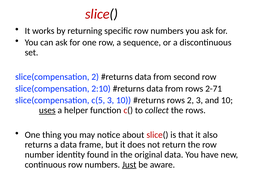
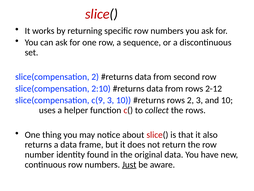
2-71: 2-71 -> 2-12 (214, 88)
c(5: c(5 -> c(9 (98, 100)
uses underline: present -> none (47, 110)
